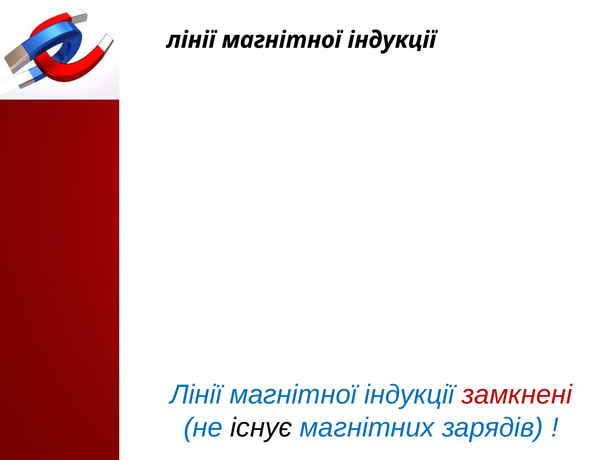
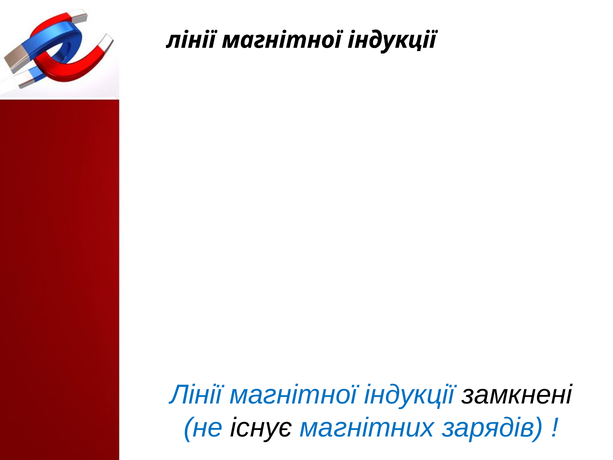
замкнені colour: red -> black (517, 395)
